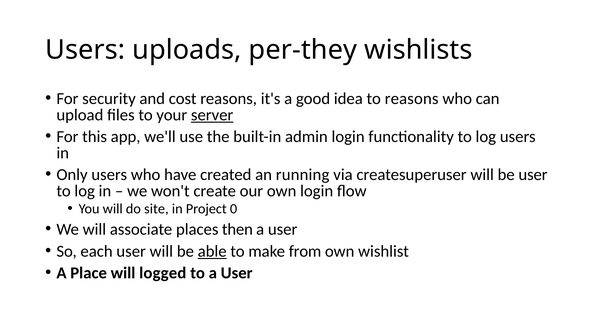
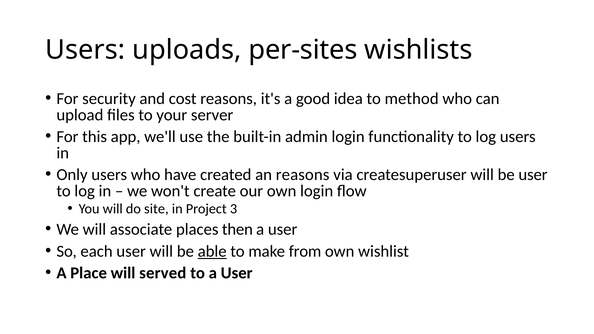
per-they: per-they -> per-sites (303, 50)
to reasons: reasons -> method (412, 99)
server underline: present -> none (212, 115)
an running: running -> reasons (303, 175)
0: 0 -> 3 (234, 209)
logged: logged -> served (163, 273)
